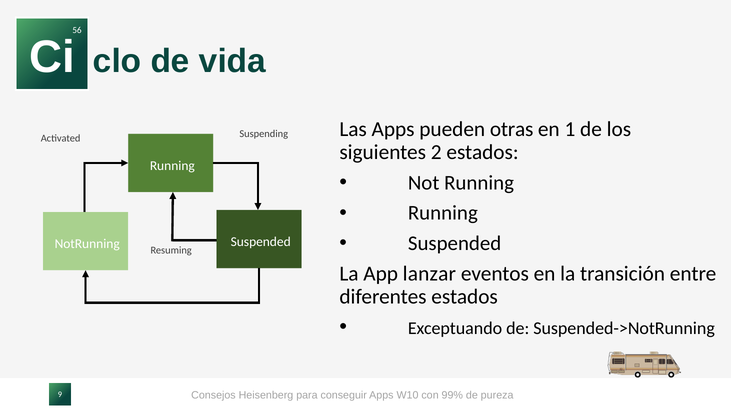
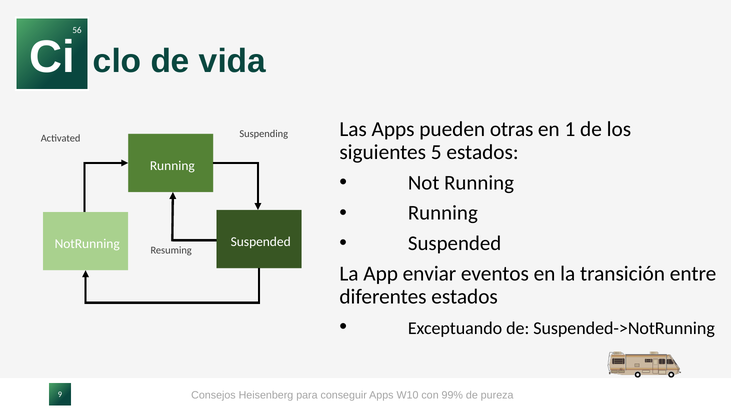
2: 2 -> 5 (436, 152)
lanzar: lanzar -> enviar (429, 274)
